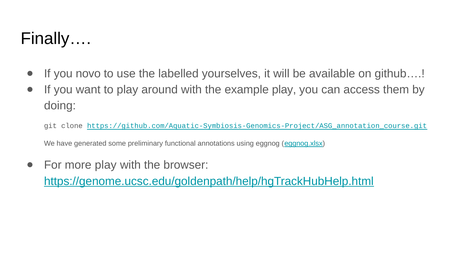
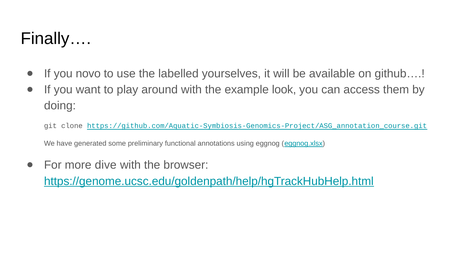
example play: play -> look (284, 90)
more play: play -> dive (106, 165)
